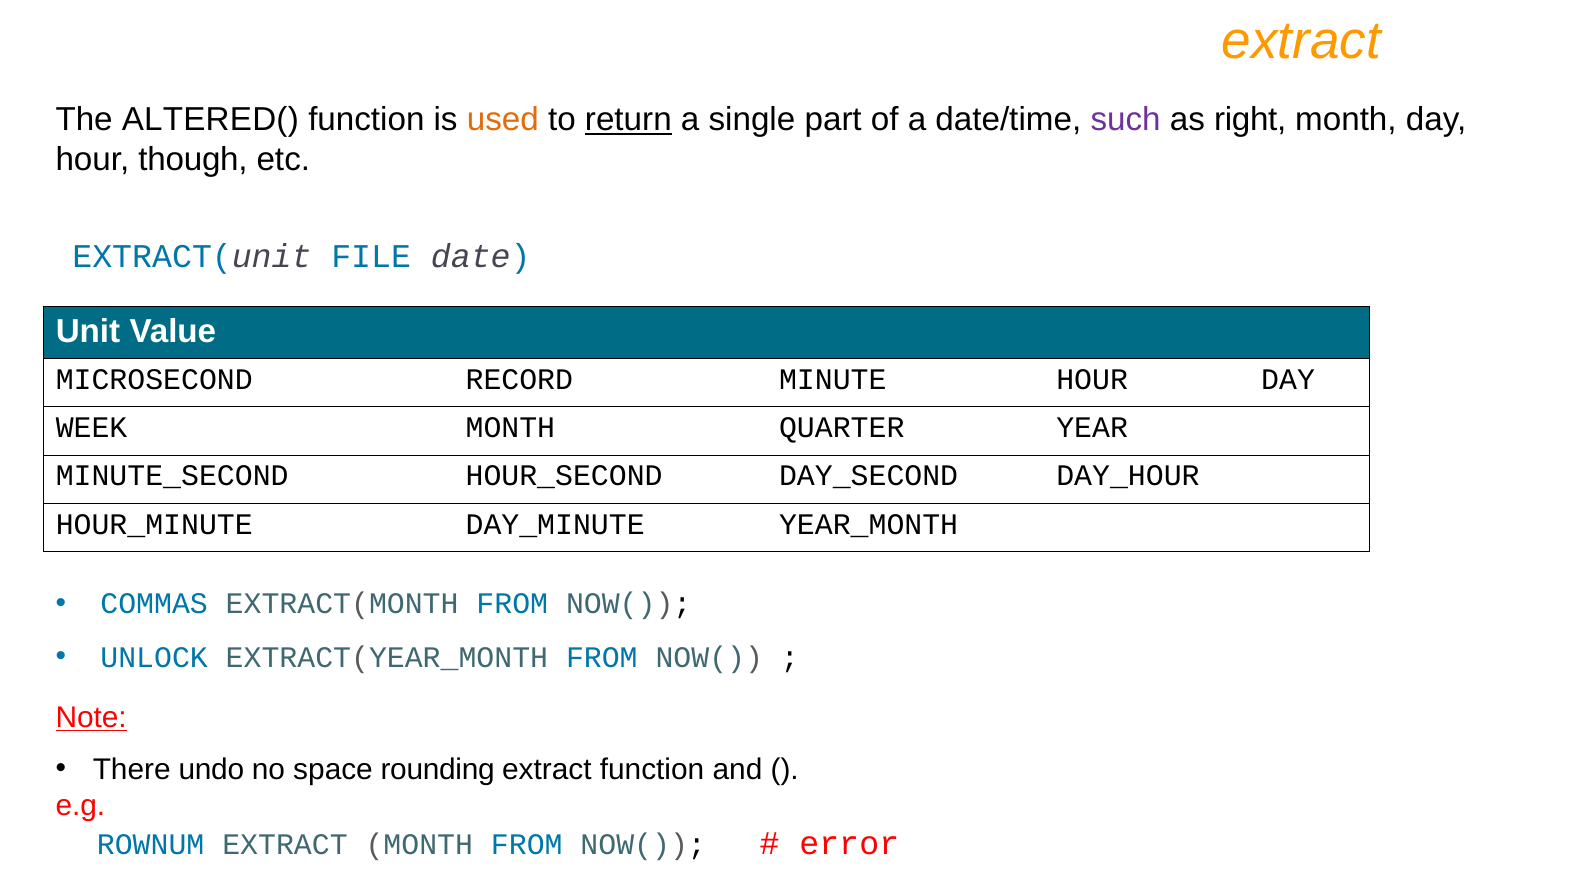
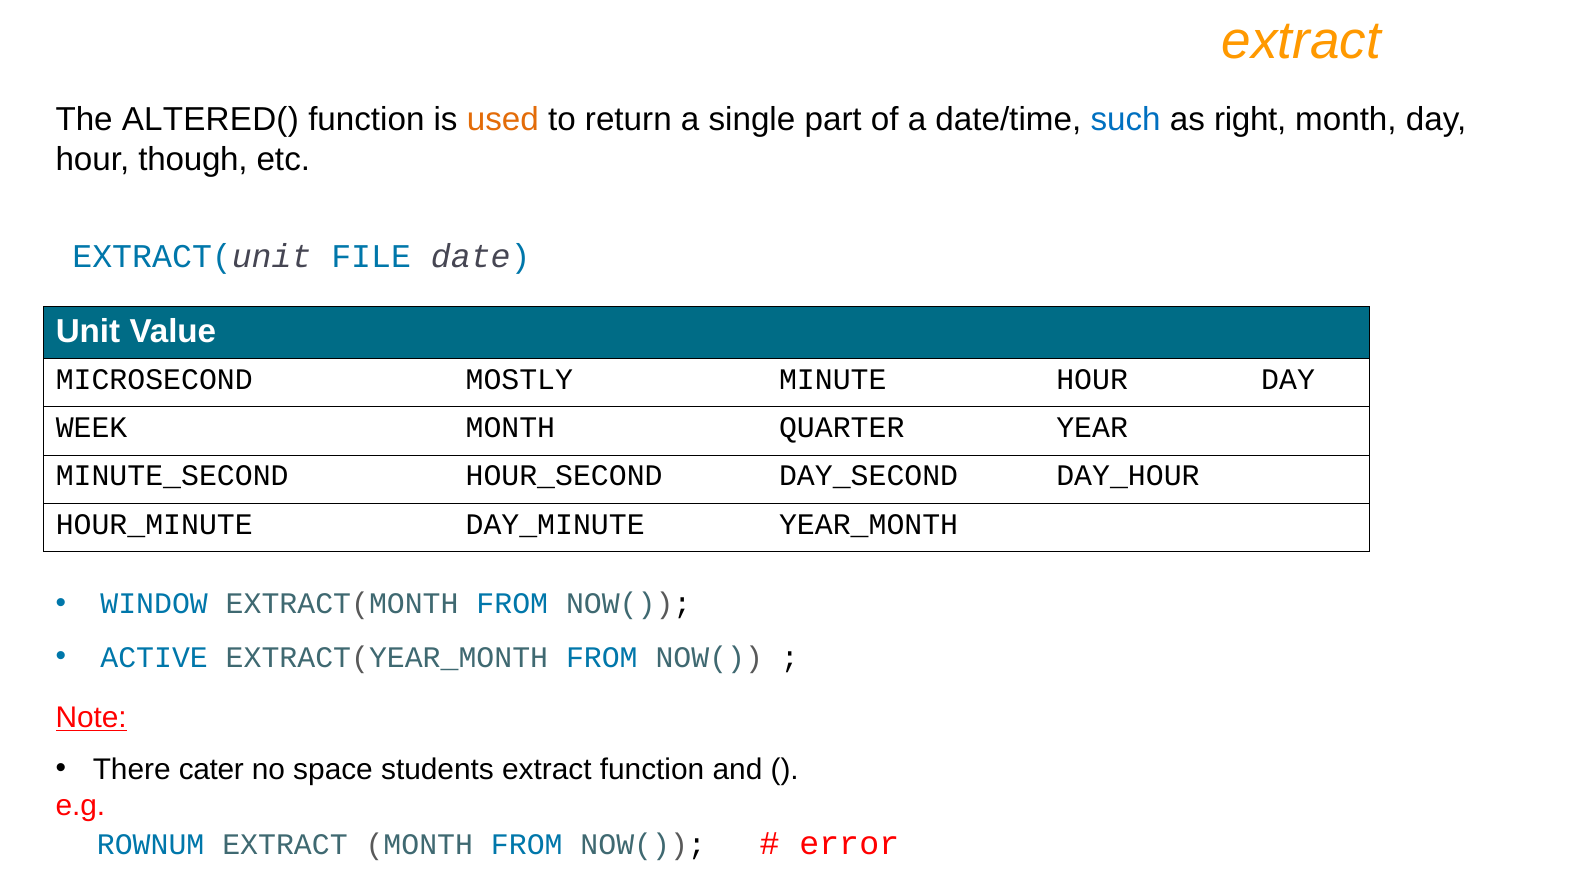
return underline: present -> none (628, 120)
such colour: purple -> blue (1126, 120)
RECORD: RECORD -> MOSTLY (519, 380)
COMMAS: COMMAS -> WINDOW (154, 604)
UNLOCK: UNLOCK -> ACTIVE (154, 658)
undo: undo -> cater (211, 770)
rounding: rounding -> students (437, 770)
